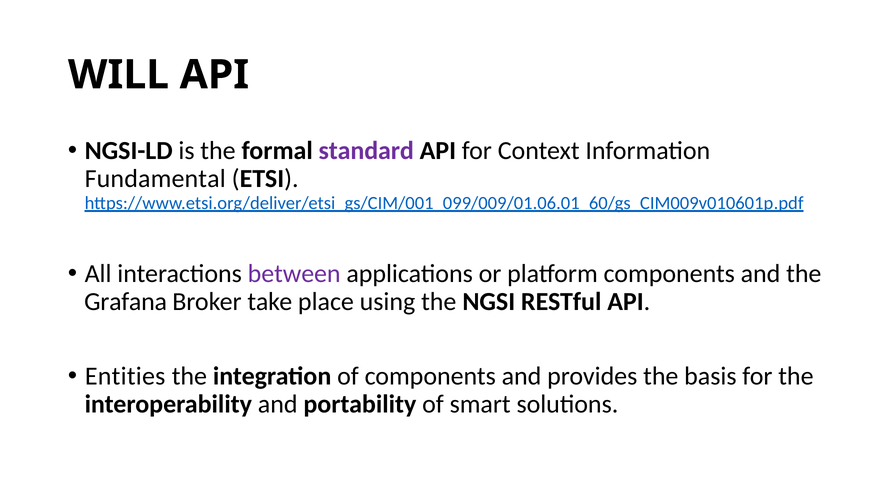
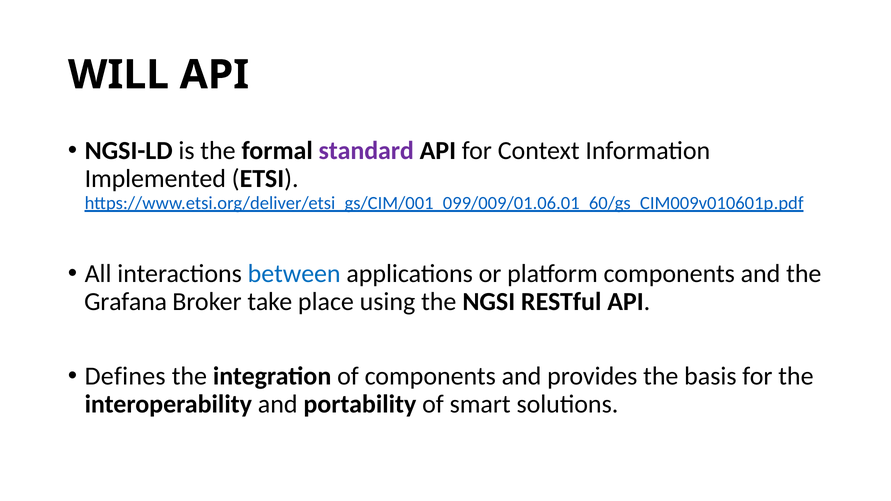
Fundamental: Fundamental -> Implemented (155, 179)
between colour: purple -> blue (294, 274)
Entities: Entities -> Defines (125, 376)
